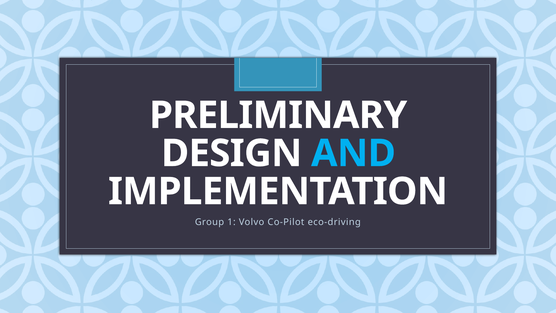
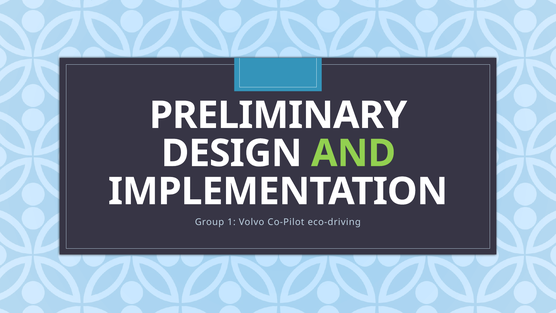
AND colour: light blue -> light green (353, 153)
